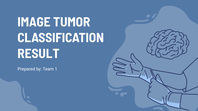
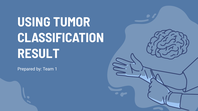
IMAGE: IMAGE -> USING (34, 22)
